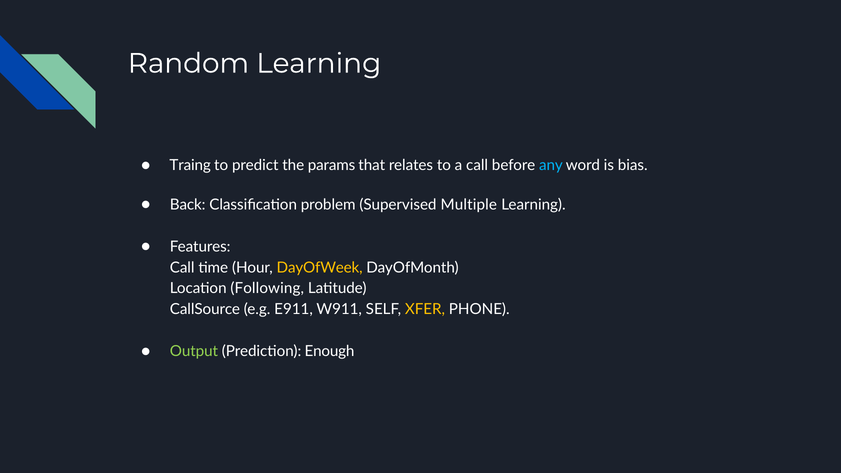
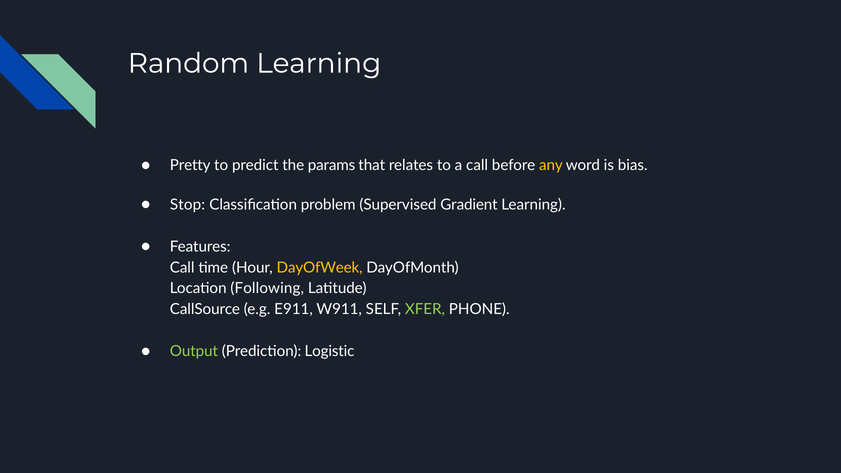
Traing: Traing -> Pretty (190, 165)
any colour: light blue -> yellow (551, 165)
Back: Back -> Stop (188, 205)
Multiple: Multiple -> Gradient (469, 205)
XFER colour: yellow -> light green (425, 309)
Enough: Enough -> Logistic (329, 351)
